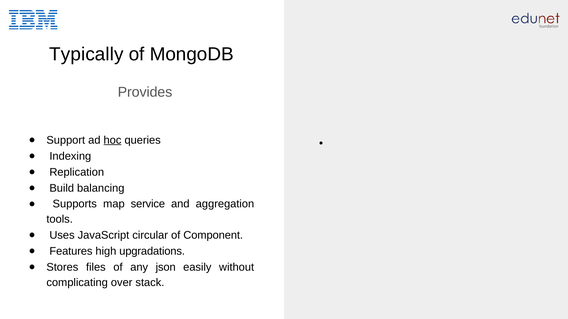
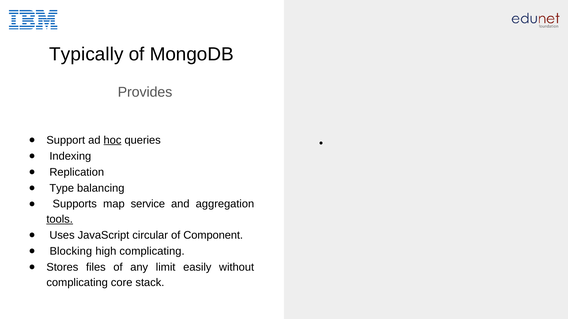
Build: Build -> Type (62, 188)
tools underline: none -> present (60, 220)
Features: Features -> Blocking (71, 252)
high upgradations: upgradations -> complicating (152, 252)
json: json -> limit (166, 268)
over: over -> core (122, 283)
